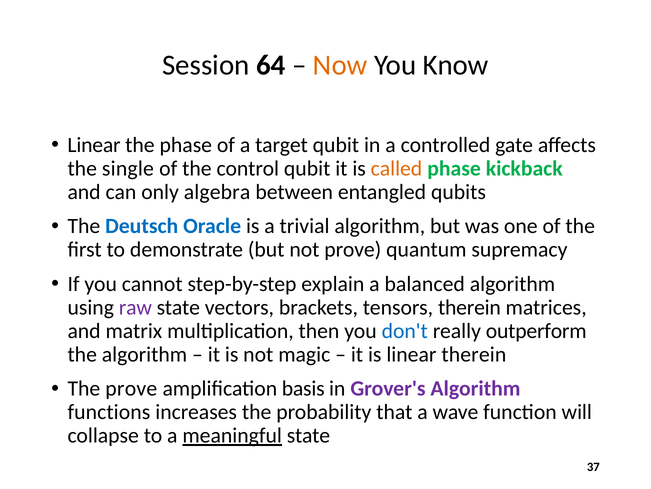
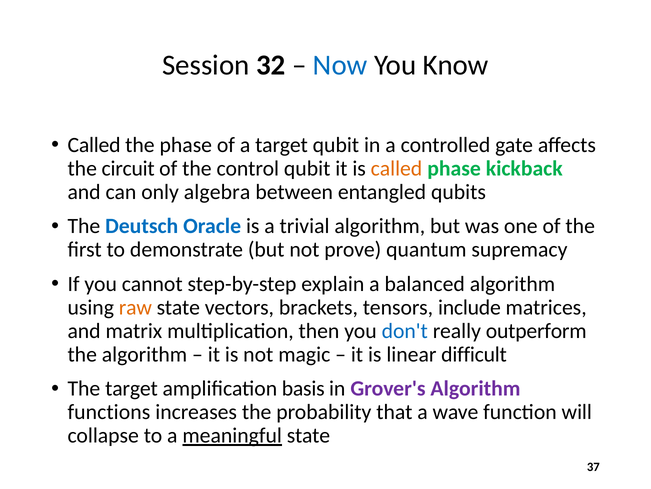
64: 64 -> 32 (271, 65)
Now colour: orange -> blue (340, 65)
Linear: Linear -> Called (94, 145)
single: single -> circuit (128, 168)
raw colour: purple -> orange (135, 307)
tensors therein: therein -> include (469, 307)
linear therein: therein -> difficult (474, 354)
The prove: prove -> target (131, 388)
